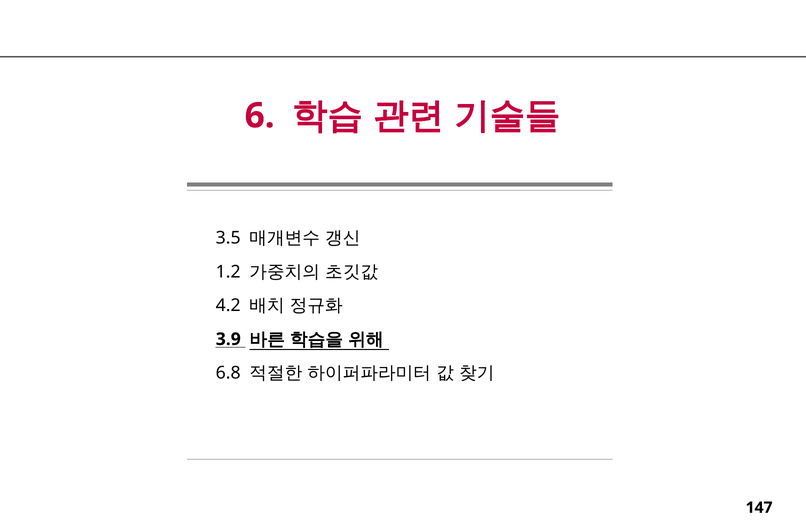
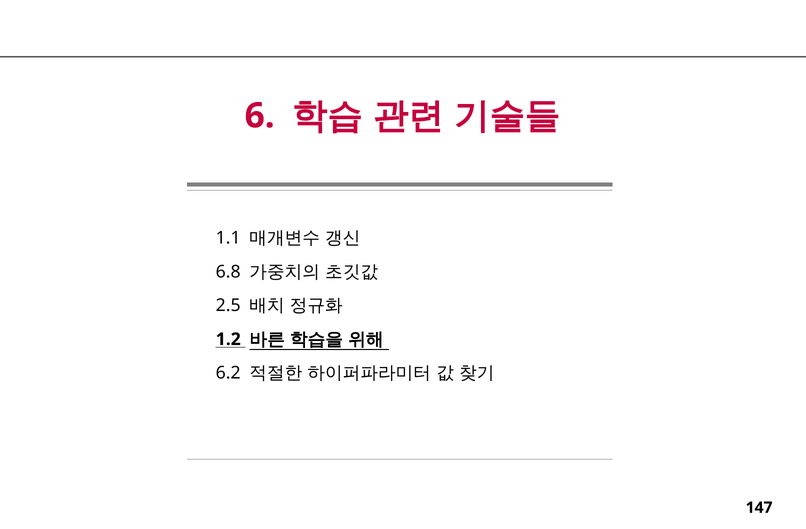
3.5: 3.5 -> 1.1 (228, 238)
1.2: 1.2 -> 6.8 (228, 272)
4.2: 4.2 -> 2.5 (228, 306)
3.9: 3.9 -> 1.2 (228, 339)
6.8: 6.8 -> 6.2 (228, 373)
